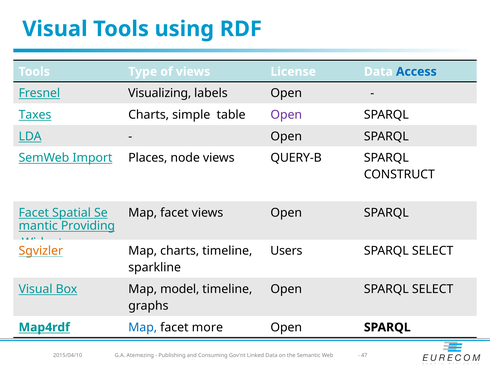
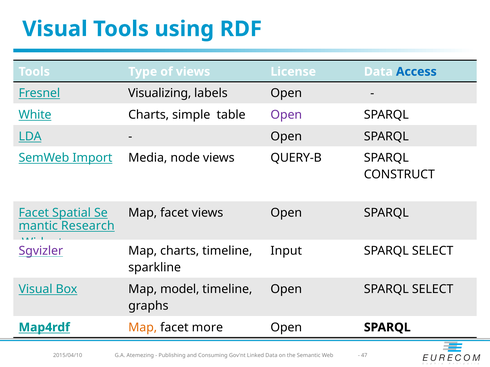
Taxes: Taxes -> White (35, 115)
Places: Places -> Media (148, 158)
Providing: Providing -> Research (88, 226)
Sgvizler colour: orange -> purple (41, 251)
Users: Users -> Input (286, 251)
Map colour: blue -> orange (143, 328)
